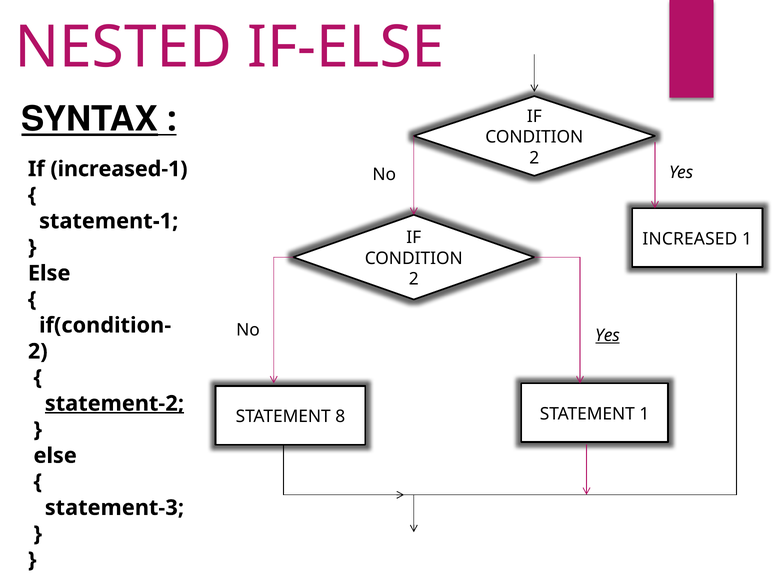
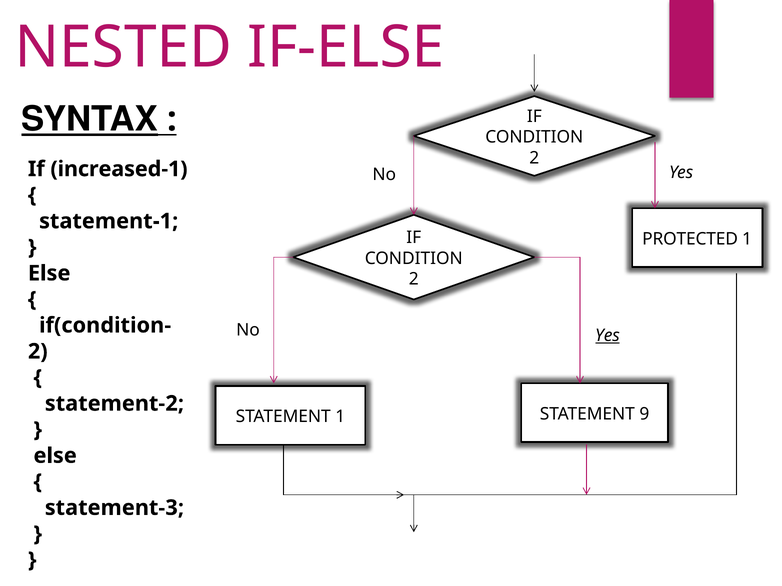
INCREASED: INCREASED -> PROTECTED (690, 239)
statement-2 underline: present -> none (114, 404)
STATEMENT 8: 8 -> 1 (340, 417)
STATEMENT 1: 1 -> 9 (644, 414)
